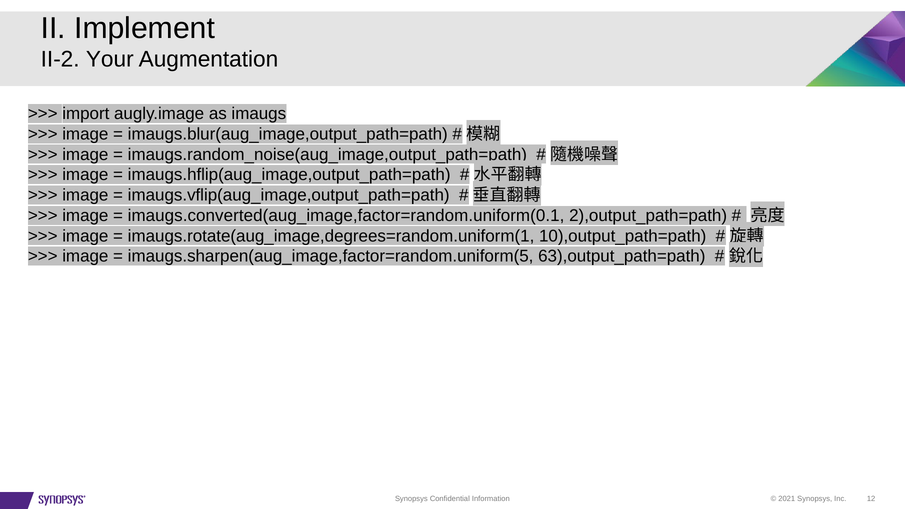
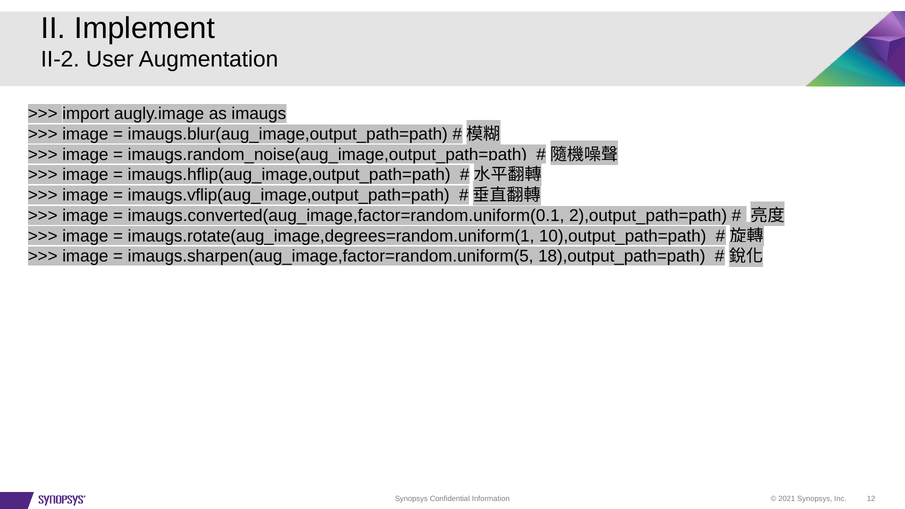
Your: Your -> User (110, 59)
63),output_path=path: 63),output_path=path -> 18),output_path=path (622, 256)
